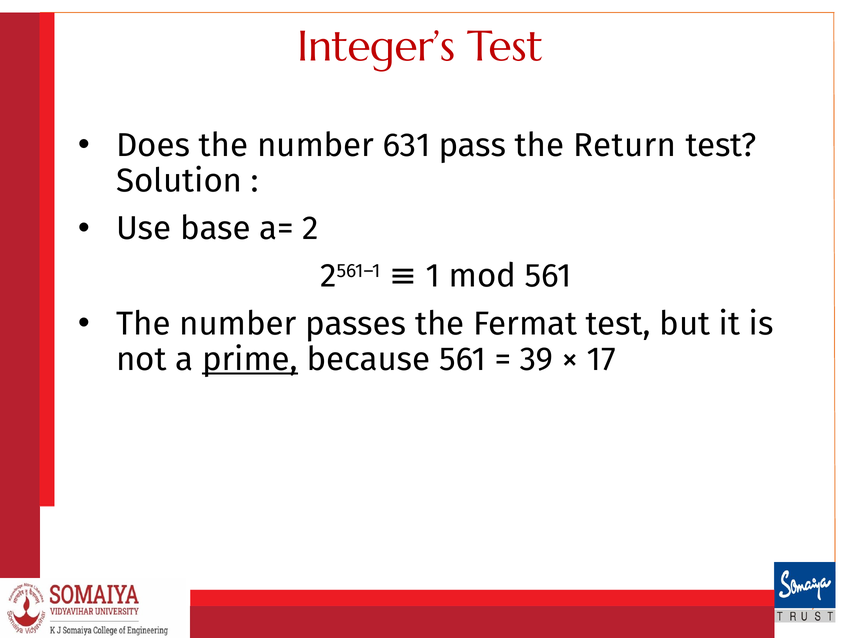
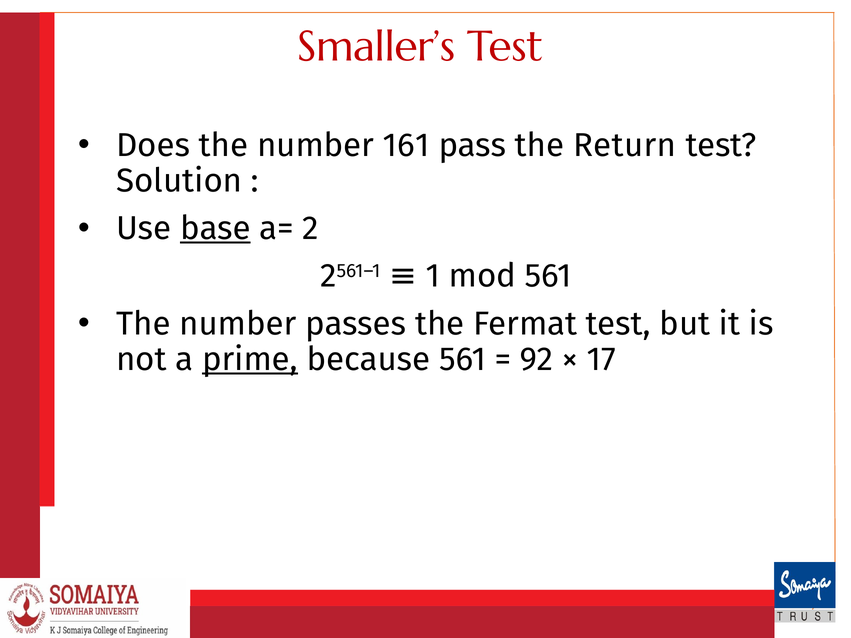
Integer’s: Integer’s -> Smaller’s (376, 47)
631: 631 -> 161 (406, 145)
base underline: none -> present (215, 229)
39: 39 -> 92 (537, 359)
